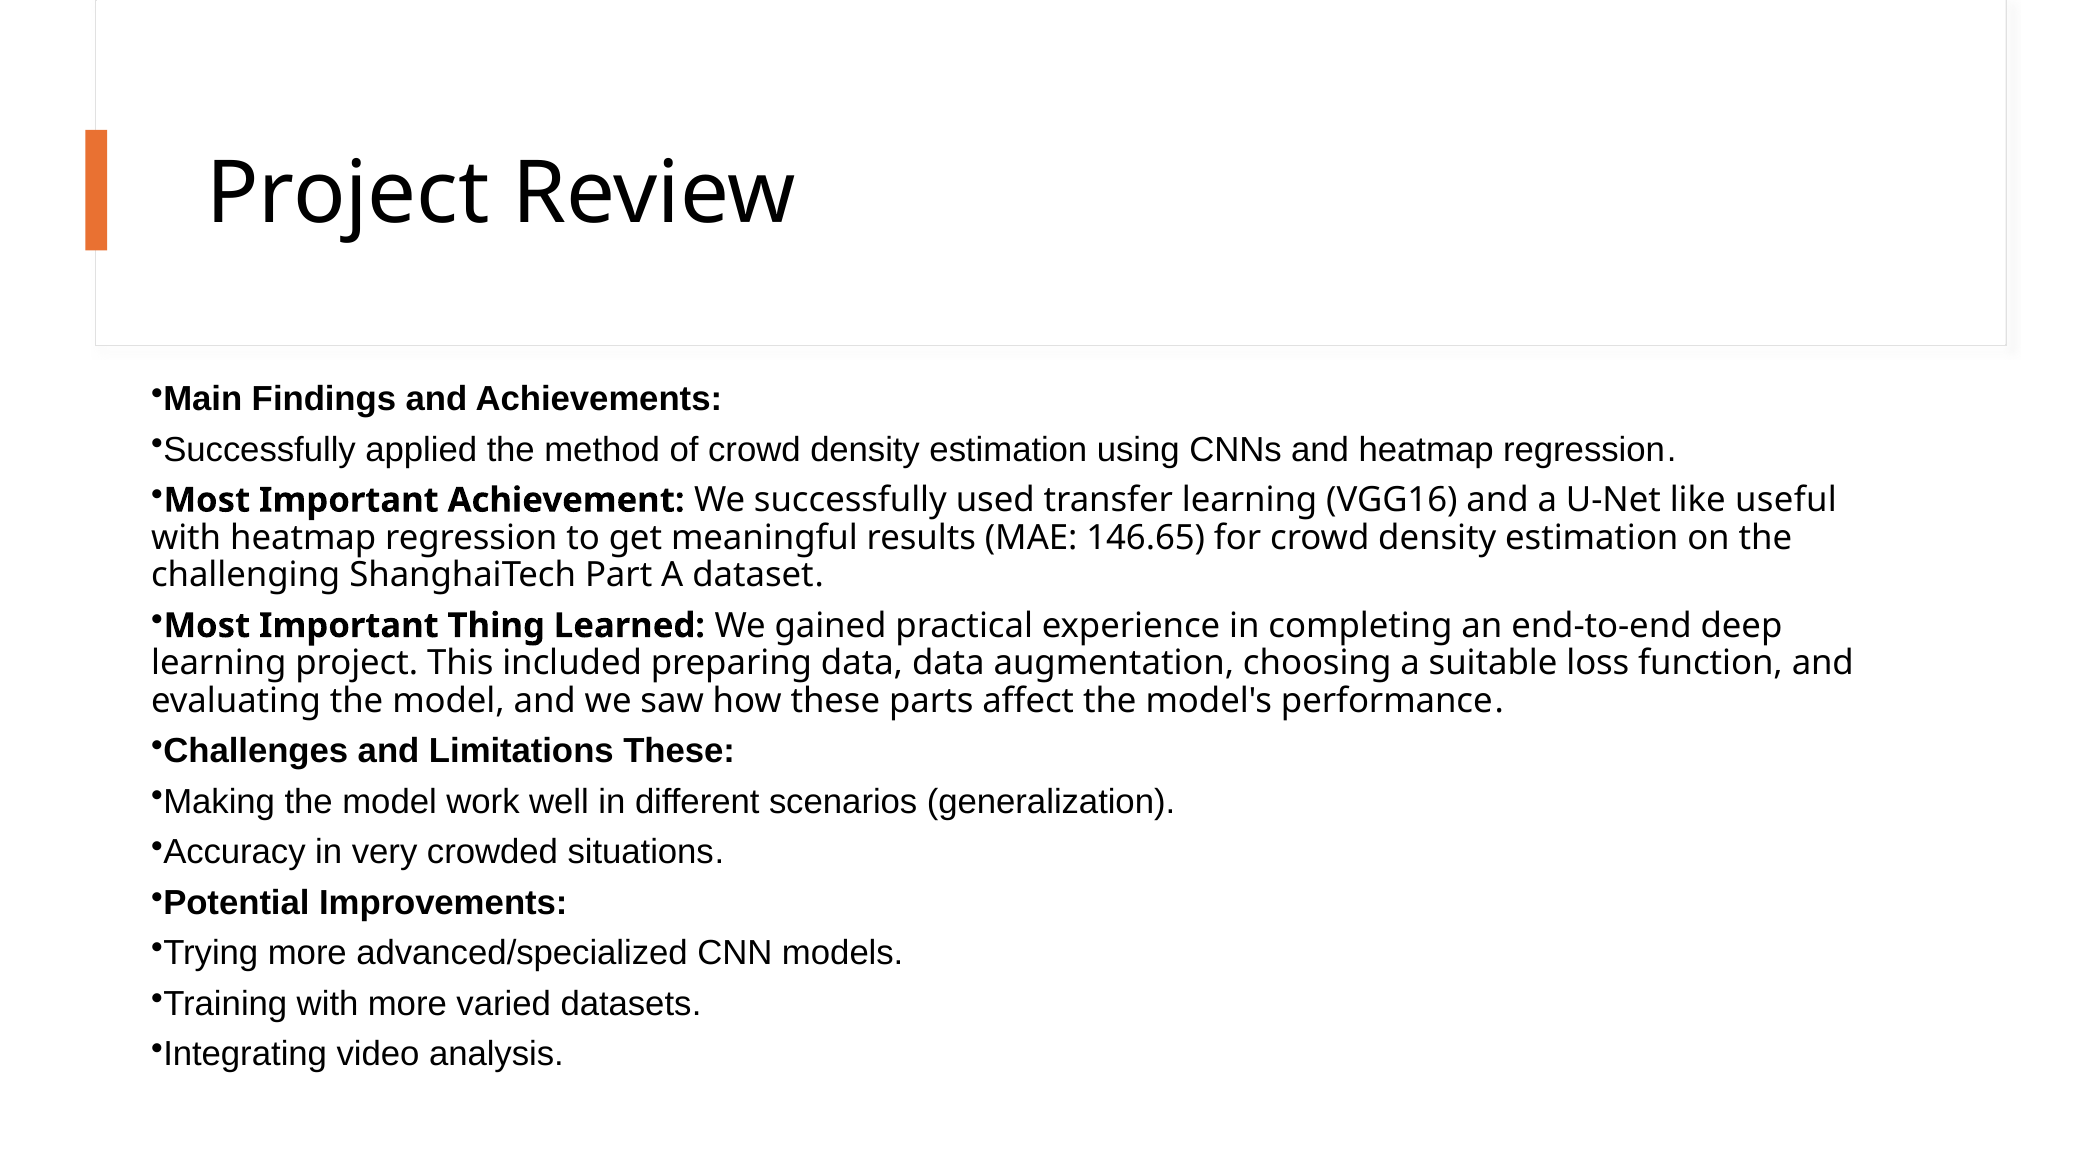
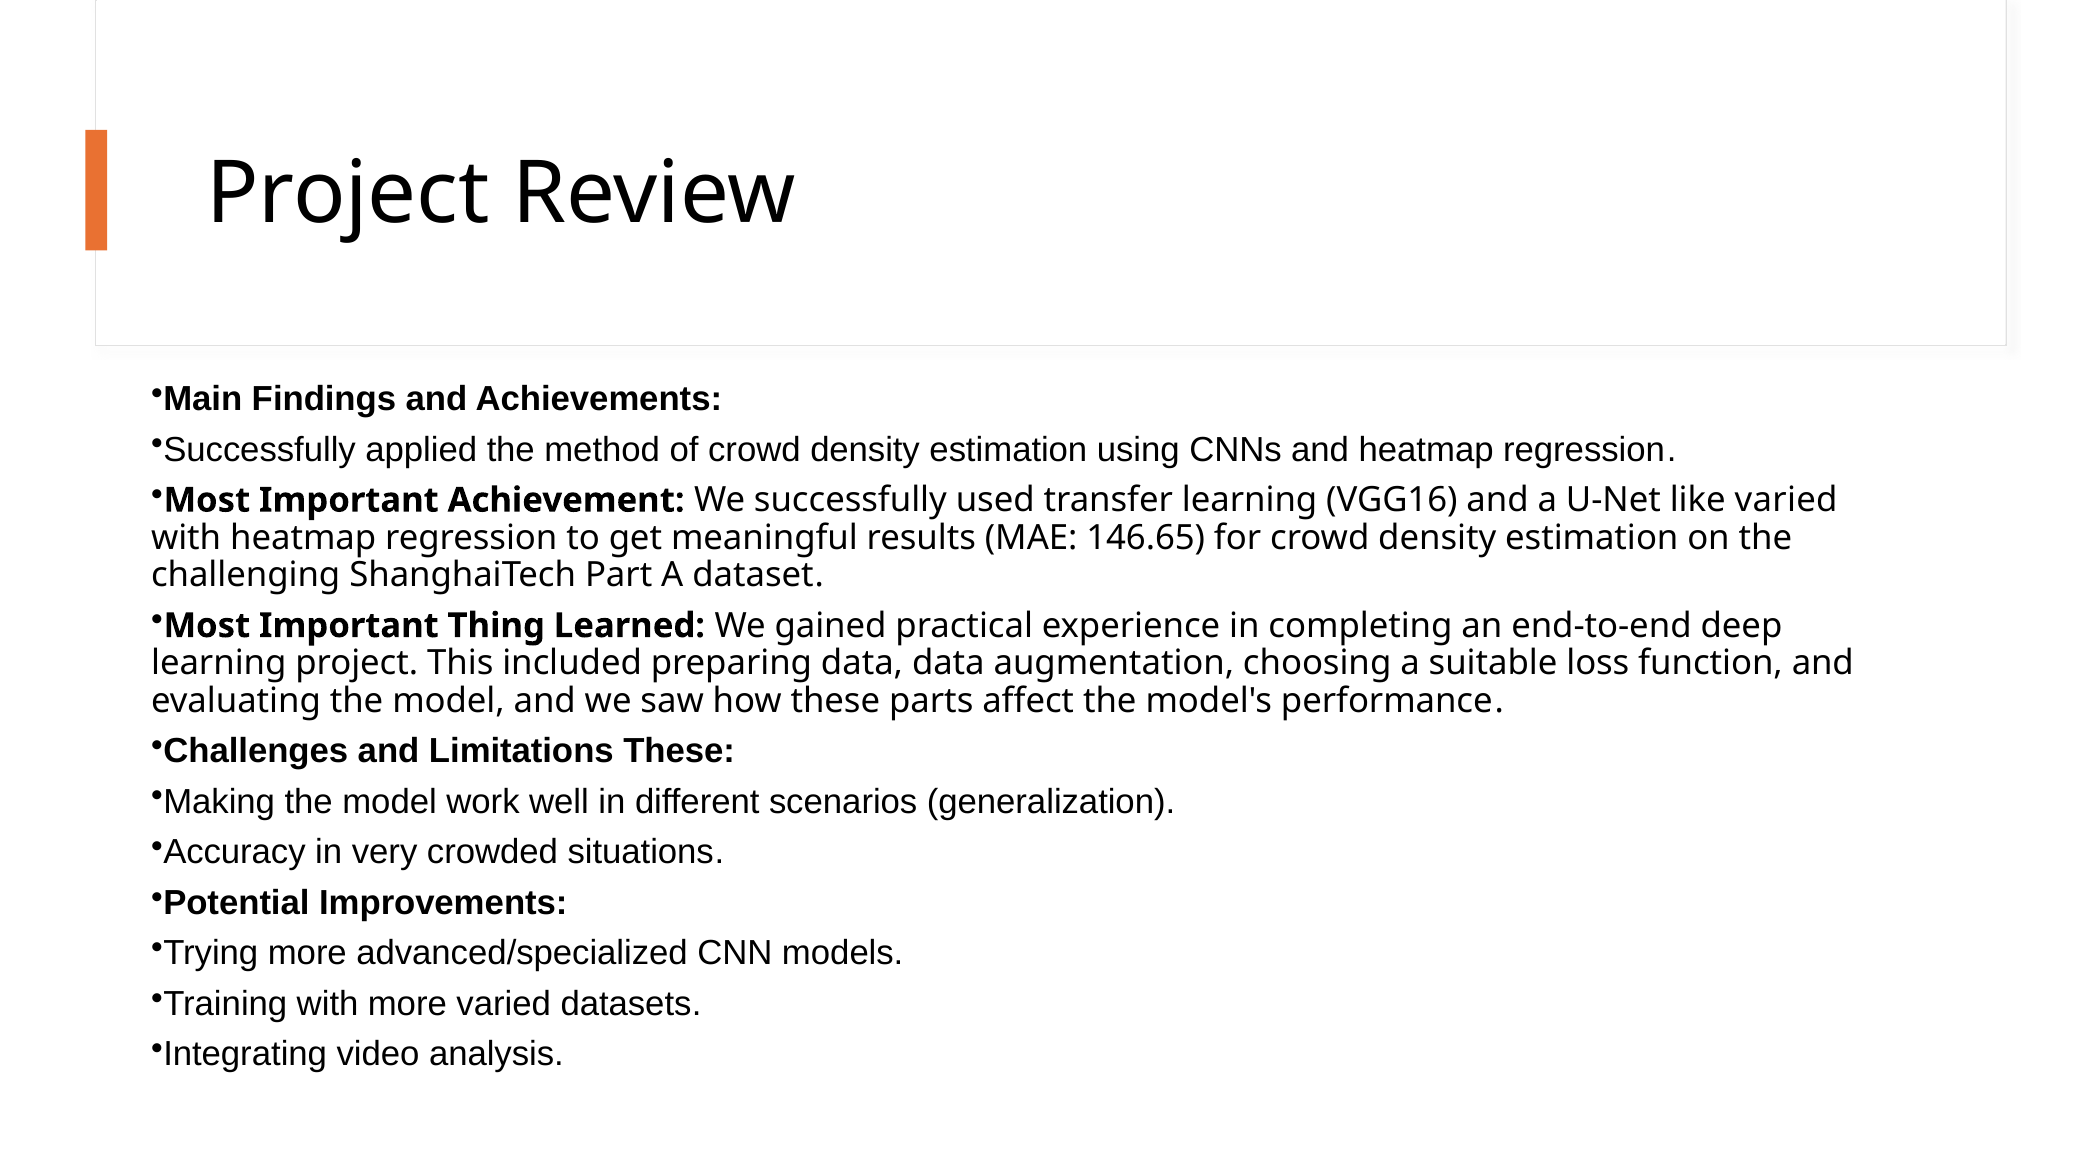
like useful: useful -> varied (1786, 500)
